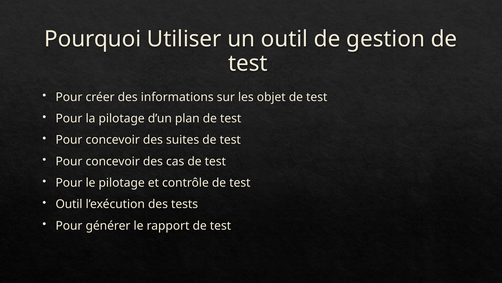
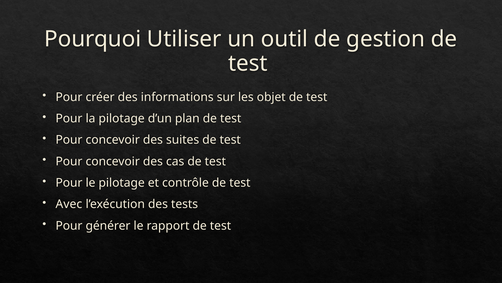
Outil: Outil -> Avec (69, 204)
